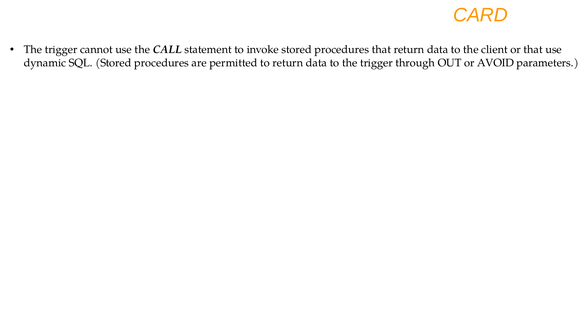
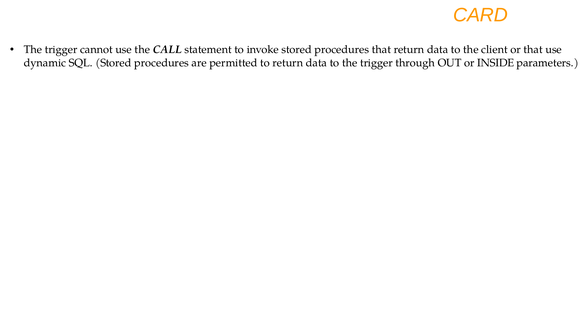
AVOID: AVOID -> INSIDE (496, 63)
